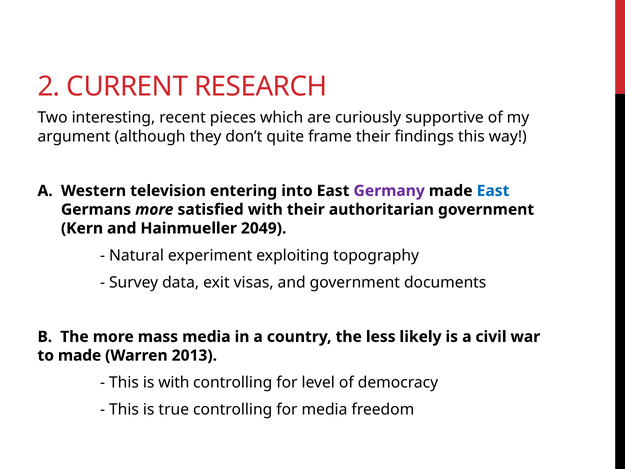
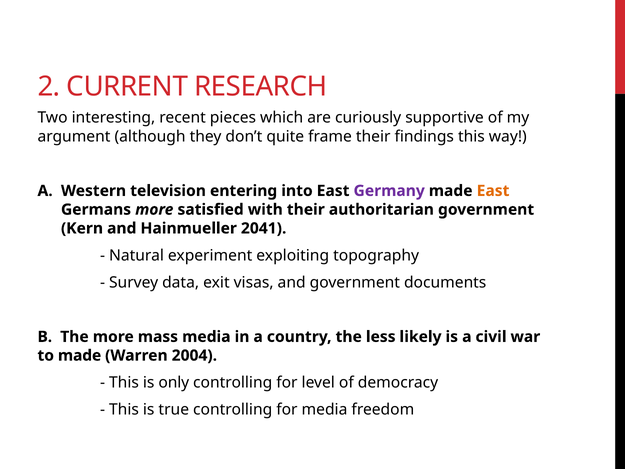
East colour: blue -> orange (493, 191)
2049: 2049 -> 2041 (264, 228)
2013: 2013 -> 2004 (194, 355)
is with: with -> only (174, 382)
